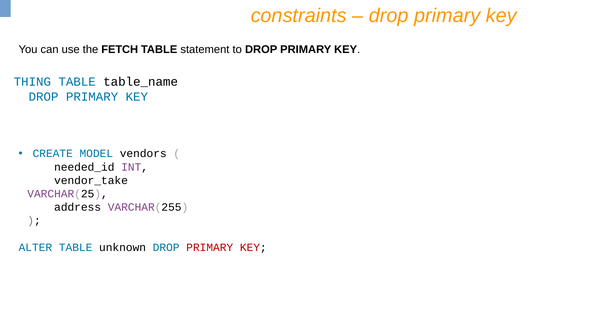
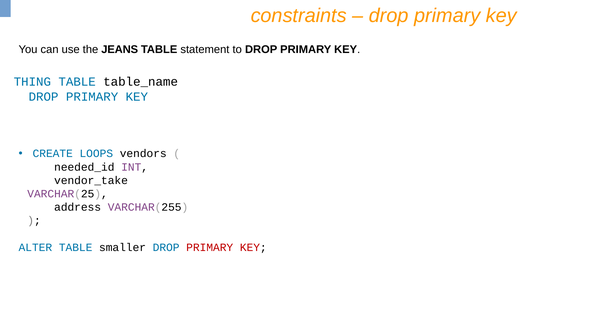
FETCH: FETCH -> JEANS (120, 50)
MODEL: MODEL -> LOOPS (96, 154)
unknown: unknown -> smaller (123, 248)
